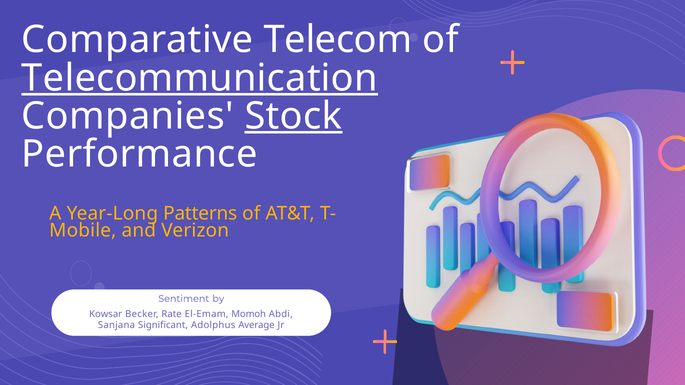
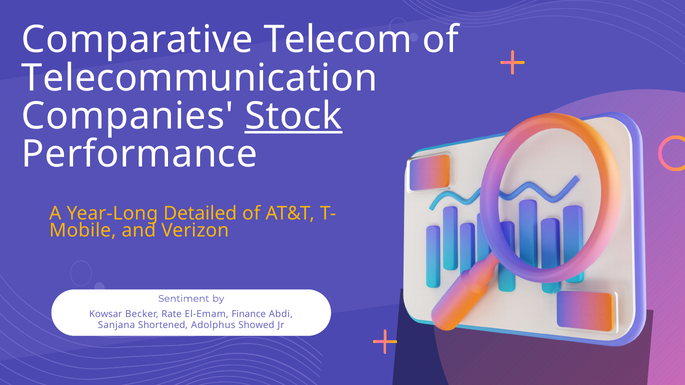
Telecommunication underline: present -> none (200, 78)
Patterns: Patterns -> Detailed (200, 214)
Momoh: Momoh -> Finance (249, 314)
Significant: Significant -> Shortened (163, 326)
Average: Average -> Showed (256, 326)
